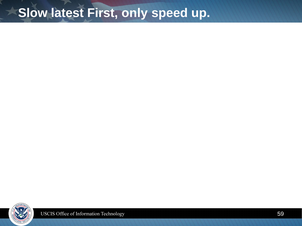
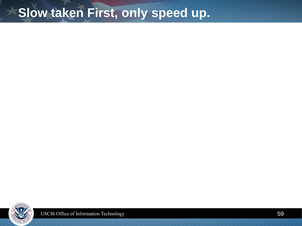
latest: latest -> taken (67, 13)
